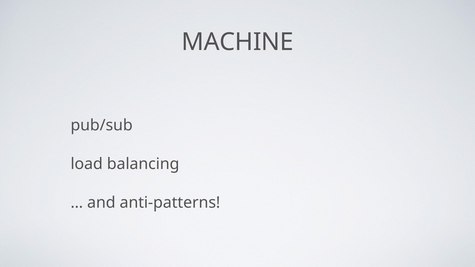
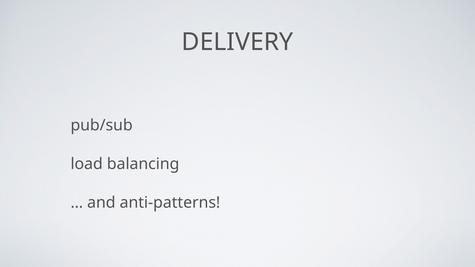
MACHINE: MACHINE -> DELIVERY (237, 42)
